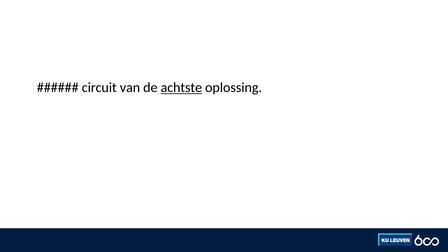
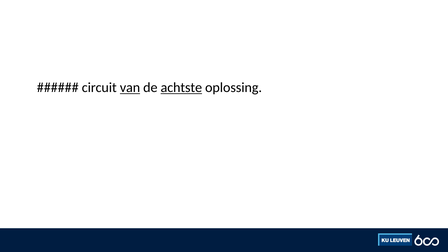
van underline: none -> present (130, 88)
